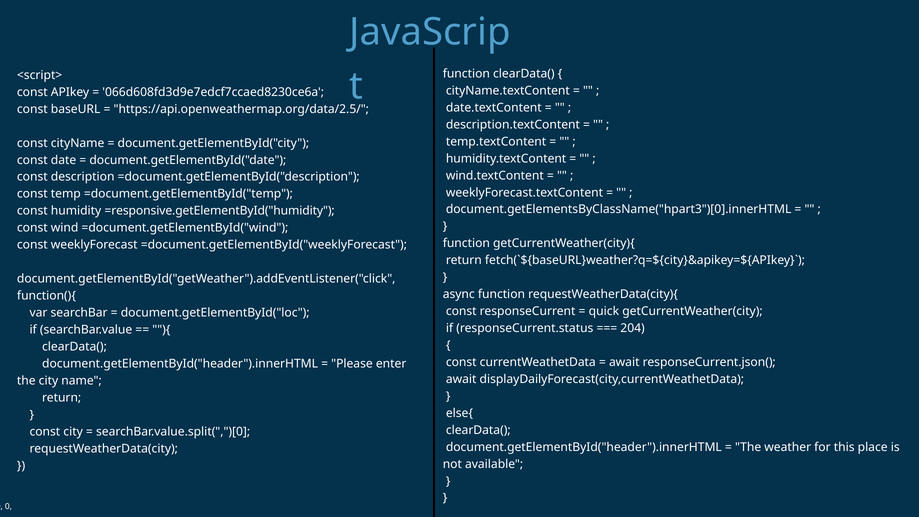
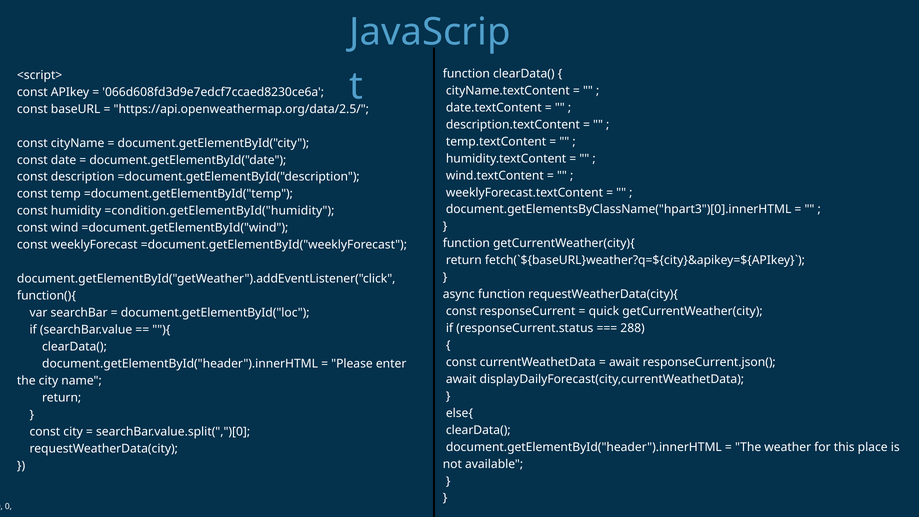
=responsive.getElementById("humidity: =responsive.getElementById("humidity -> =condition.getElementById("humidity (219, 211)
204: 204 -> 288 (633, 328)
